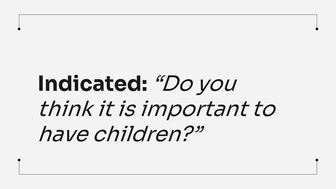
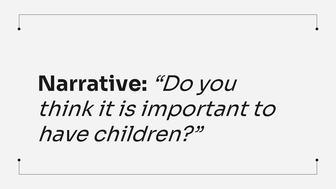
Indicated: Indicated -> Narrative (92, 84)
